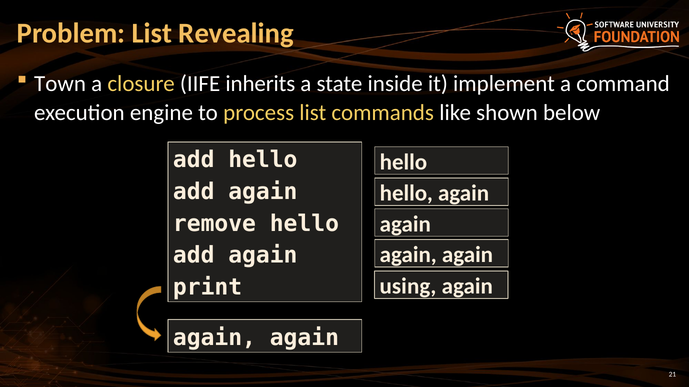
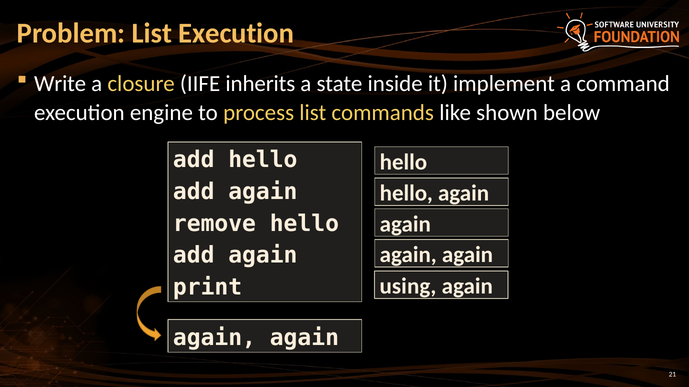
List Revealing: Revealing -> Execution (236, 33)
Town: Town -> Write (60, 84)
